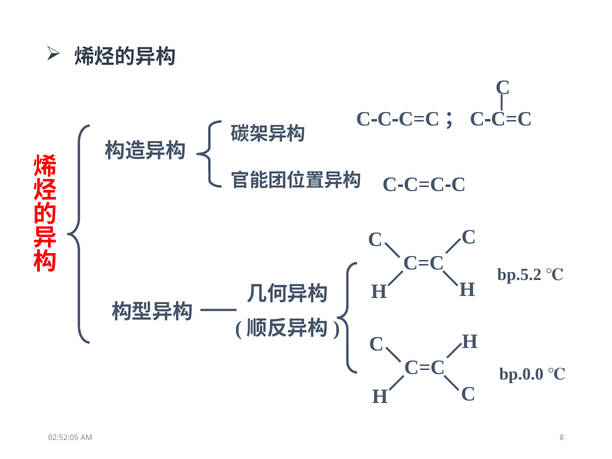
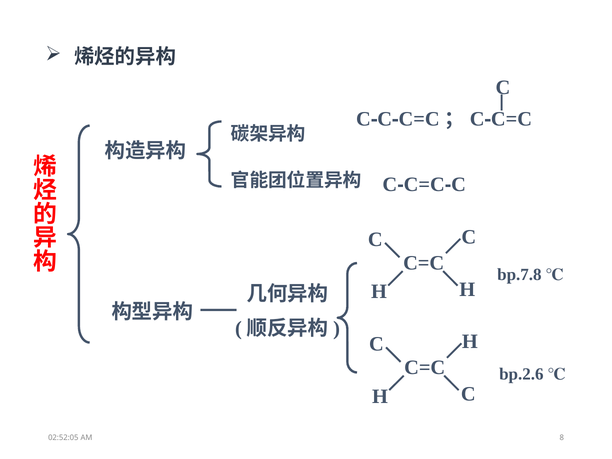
bp.5.2: bp.5.2 -> bp.7.8 (519, 275)
bp.0.0: bp.0.0 -> bp.2.6 (521, 374)
